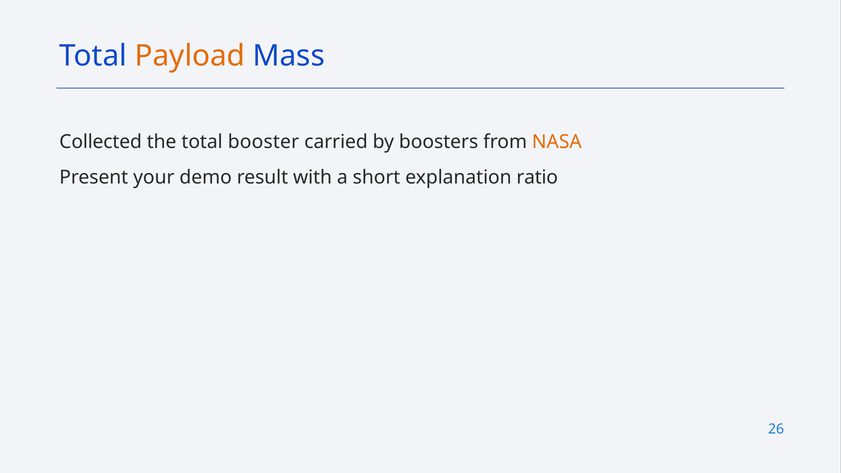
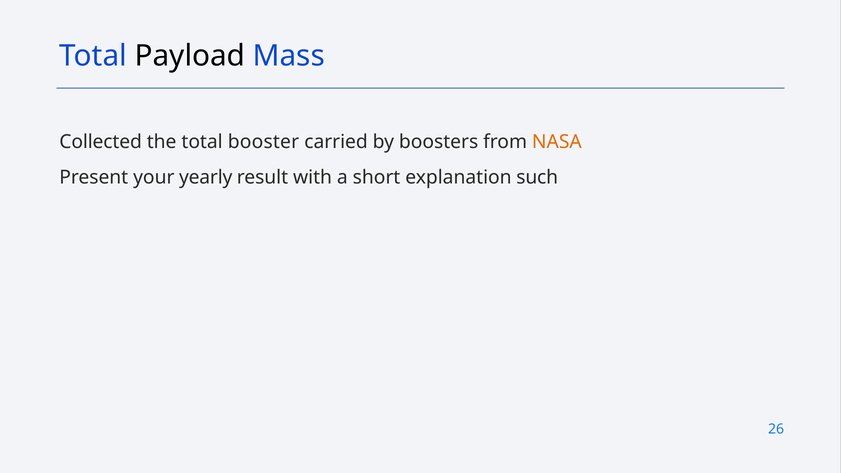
Payload colour: orange -> black (190, 56)
demo: demo -> yearly (206, 177)
ratio: ratio -> such (537, 177)
